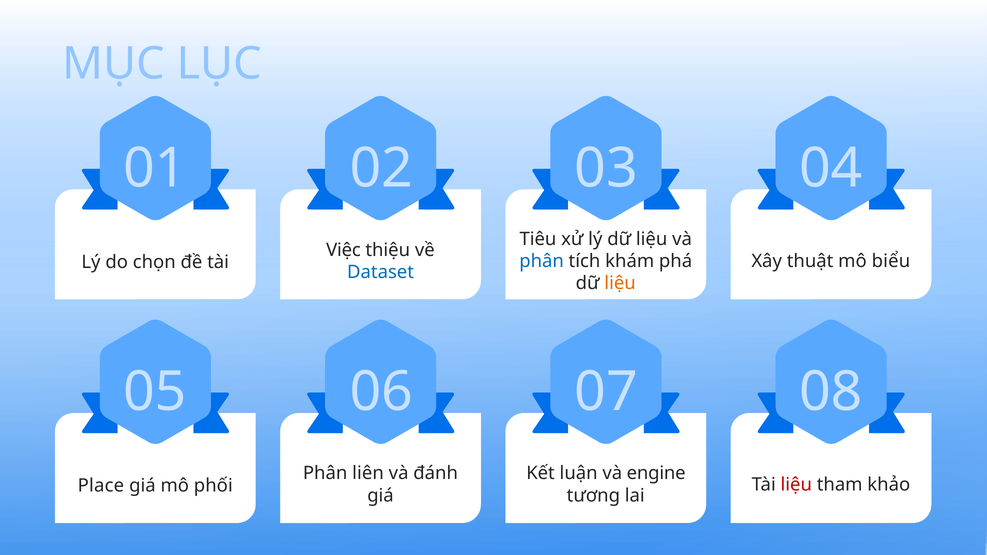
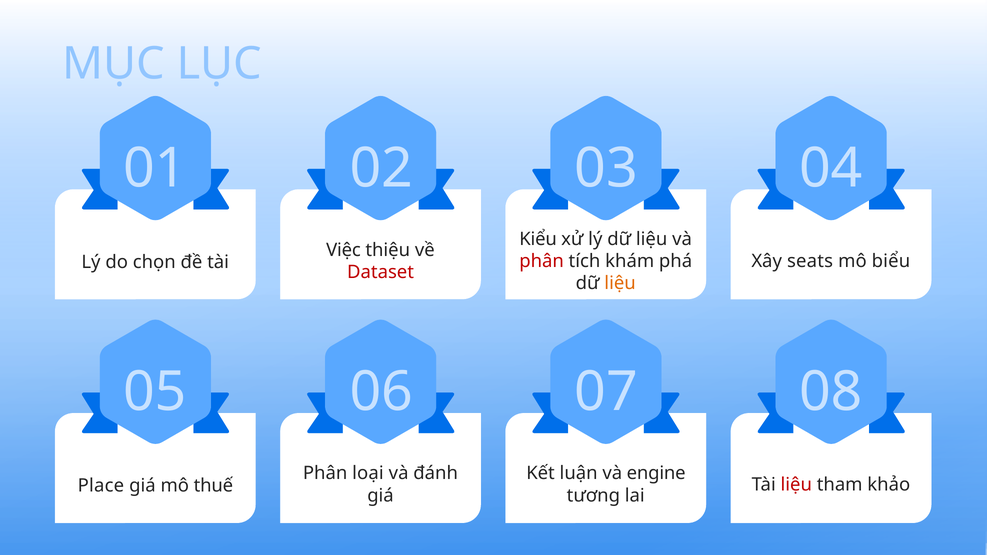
Tiêu: Tiêu -> Kiểu (538, 239)
phân colour: blue -> red (542, 261)
thuật: thuật -> seats (810, 261)
Dataset colour: blue -> red (381, 272)
liên: liên -> loại (368, 474)
phối: phối -> thuế (213, 486)
